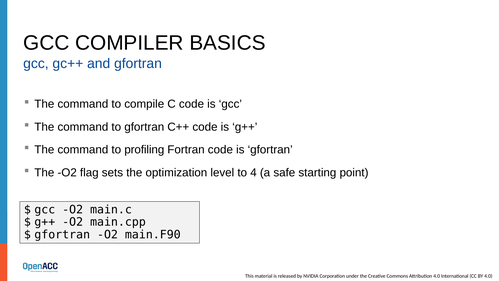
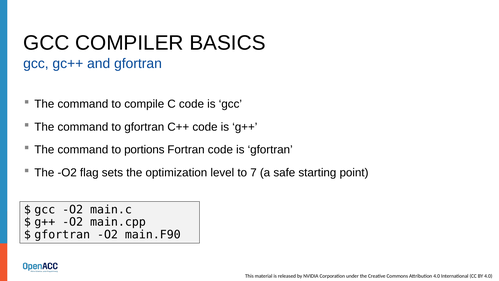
profiling: profiling -> portions (144, 150)
4: 4 -> 7 (253, 173)
